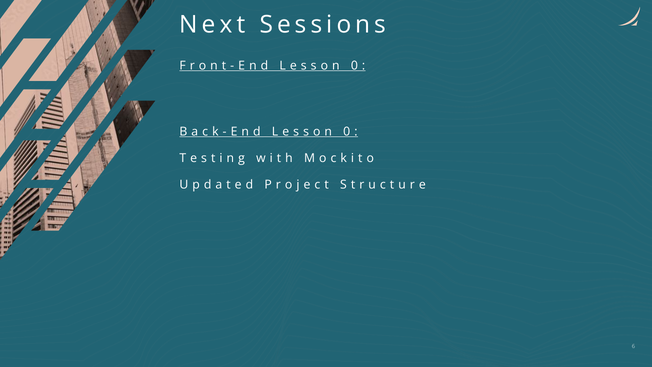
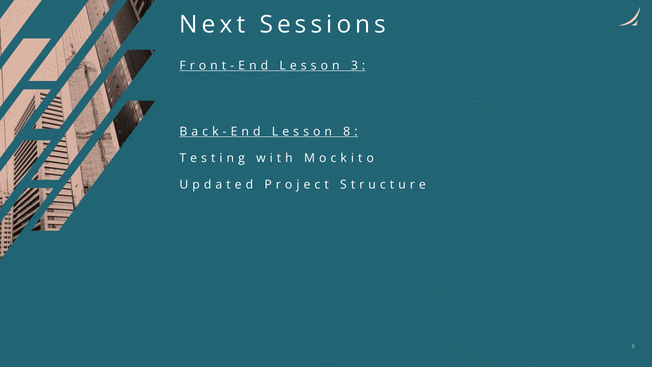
0: 0 -> 3 (354, 66)
0: 0 -> 8 (347, 132)
